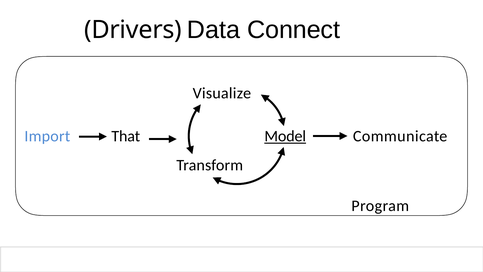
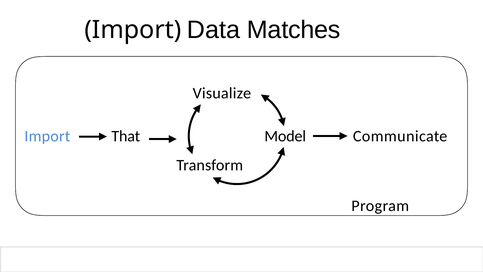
Drivers: Drivers -> Import (133, 30)
Connect: Connect -> Matches (294, 30)
Model underline: present -> none (285, 136)
